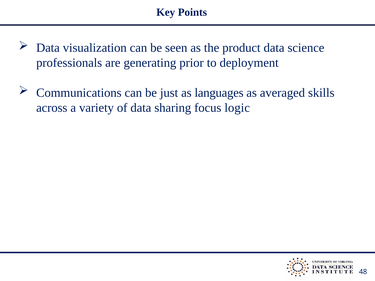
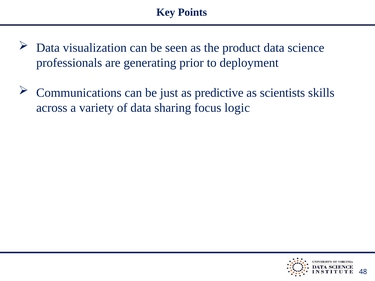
languages: languages -> predictive (219, 93)
averaged: averaged -> scientists (282, 93)
